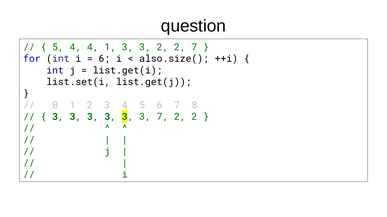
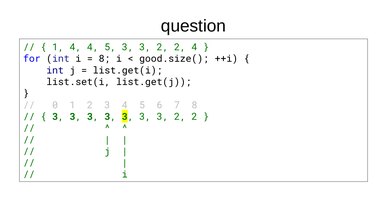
5: 5 -> 1 (58, 47)
4 4 1: 1 -> 5 (110, 47)
2 7: 7 -> 4 (194, 47)
6: 6 -> 8 (104, 59)
also.size(: also.size( -> good.size( (174, 59)
7: 7 -> 3 (162, 117)
